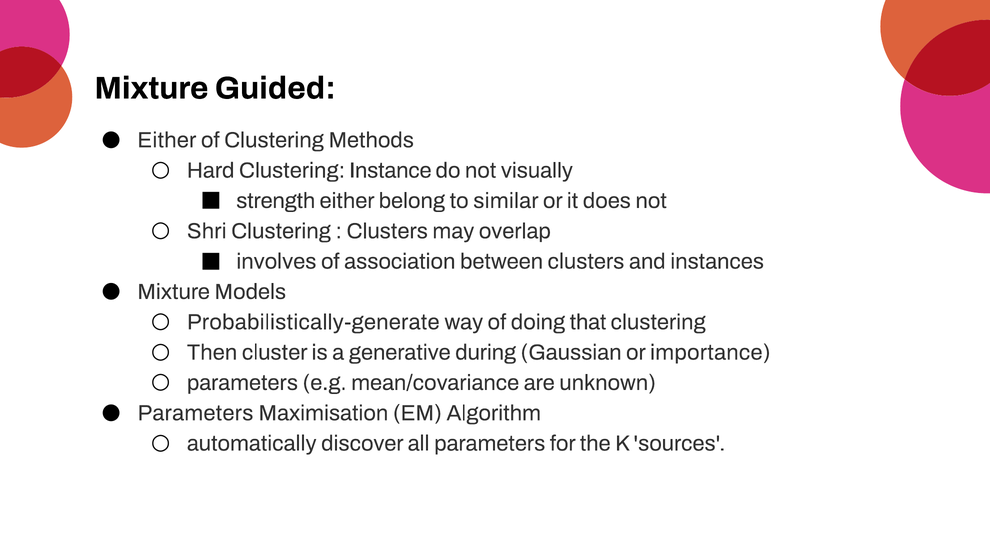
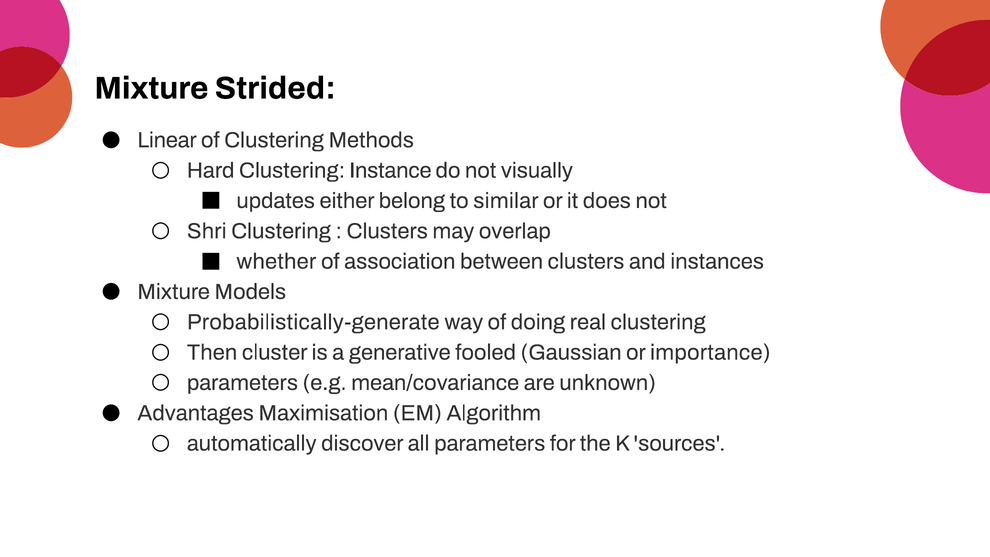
Guided: Guided -> Strided (275, 88)
Either: Either -> Linear (167, 140)
strength: strength -> updates (276, 201)
involves: involves -> whether (276, 261)
that: that -> real (588, 322)
during: during -> fooled (486, 352)
Parameters: Parameters -> Advantages (196, 413)
